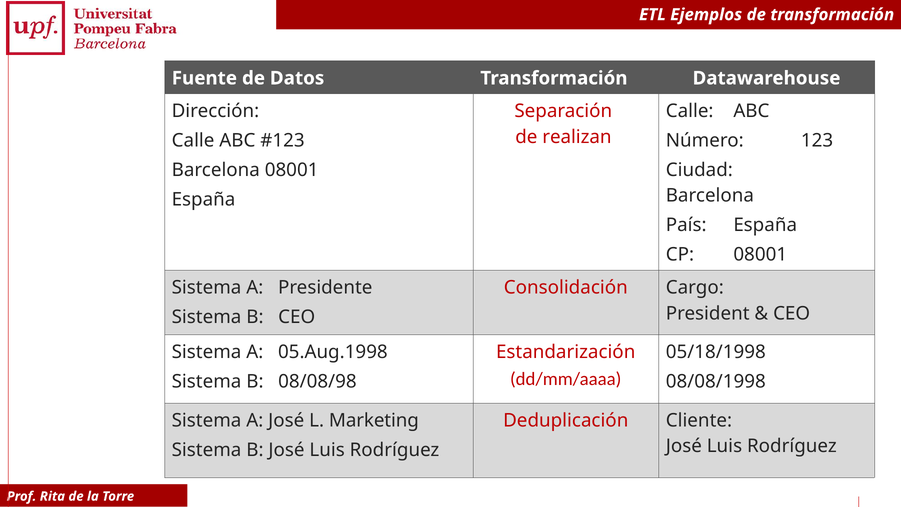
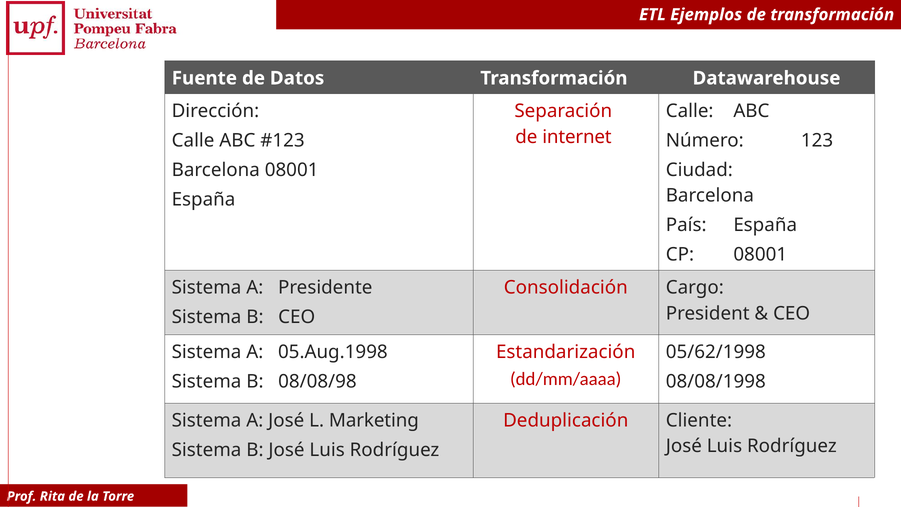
realizan: realizan -> internet (577, 137)
05/18/1998: 05/18/1998 -> 05/62/1998 (716, 352)
